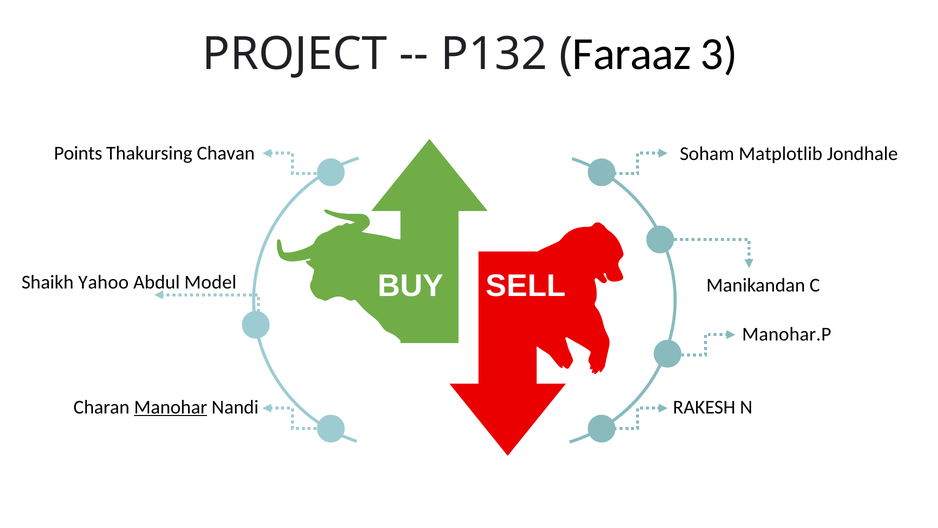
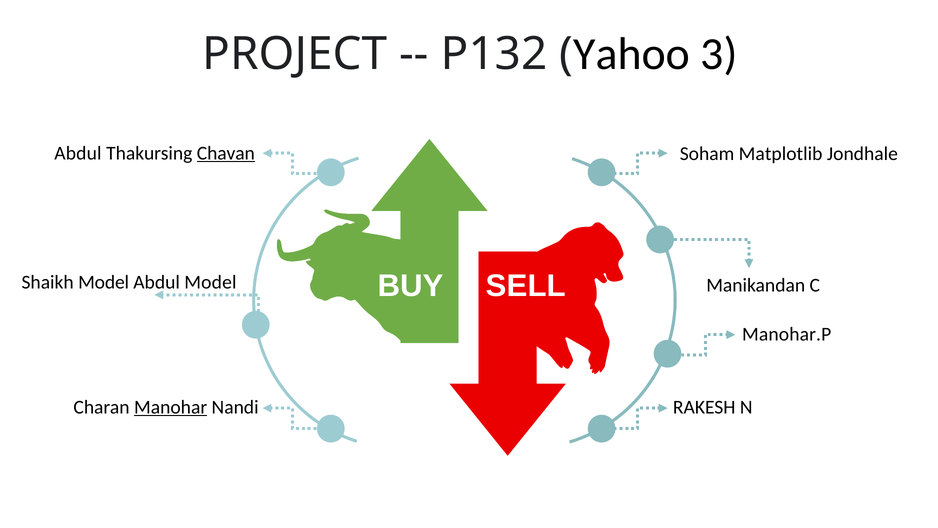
Faraaz: Faraaz -> Yahoo (632, 54)
Points: Points -> Abdul (78, 153)
Chavan underline: none -> present (226, 153)
Shaikh Yahoo: Yahoo -> Model (104, 282)
